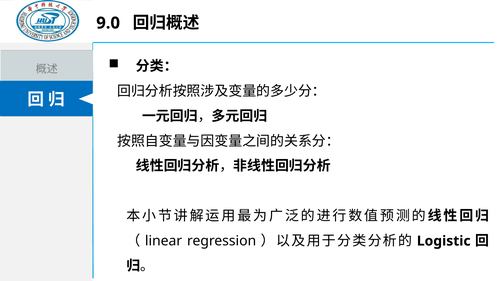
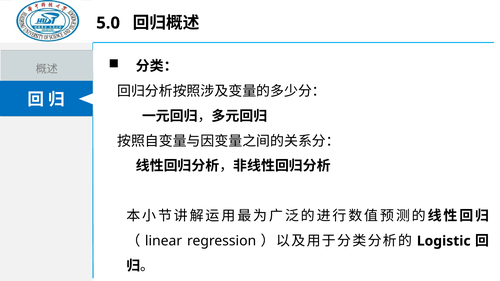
9.0: 9.0 -> 5.0 (108, 23)
